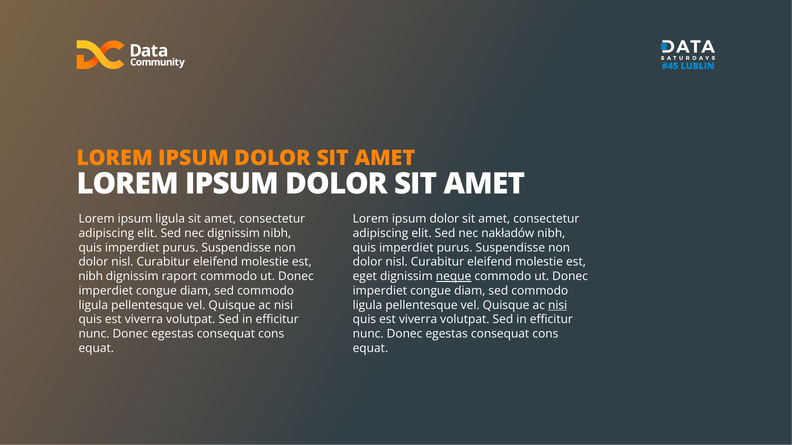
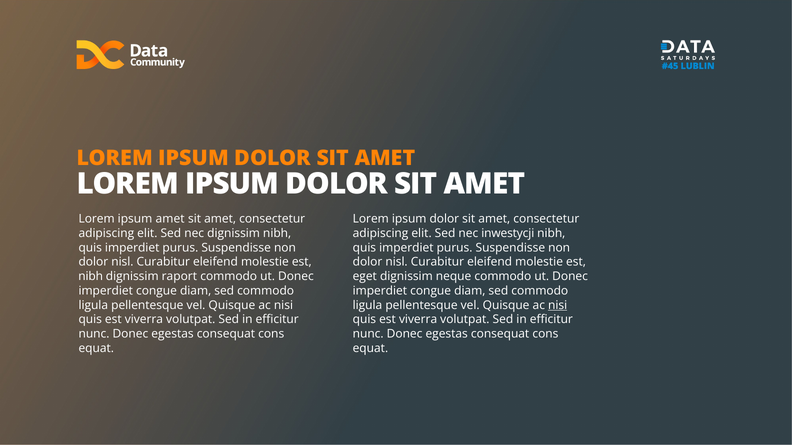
ipsum ligula: ligula -> amet (170, 219)
nakładów: nakładów -> inwestycji (508, 234)
neque underline: present -> none (454, 277)
